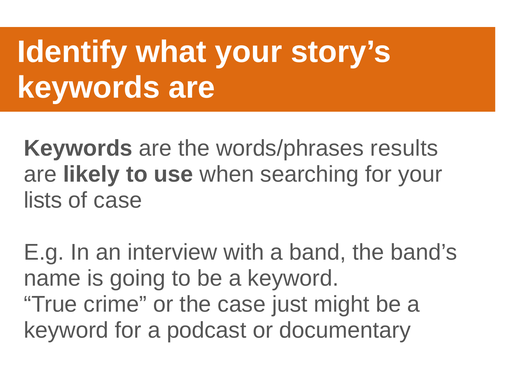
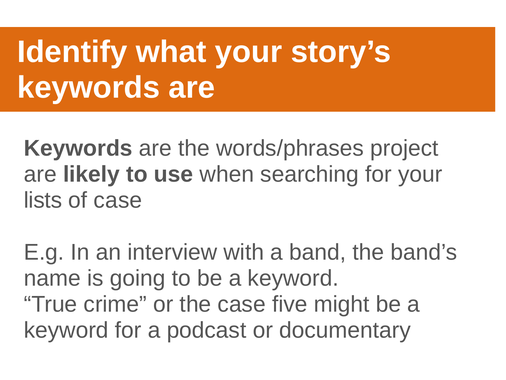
results: results -> project (404, 148)
just: just -> five (290, 304)
